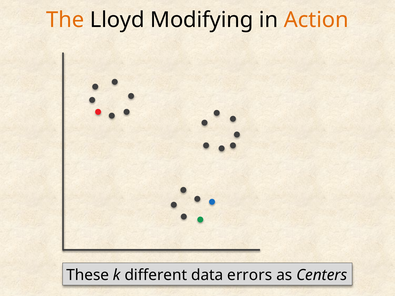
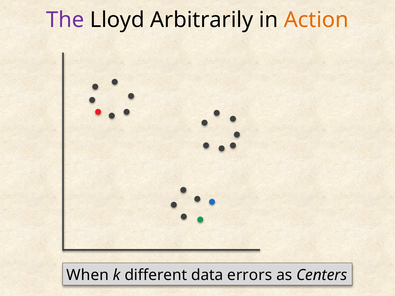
The colour: orange -> purple (65, 20)
Modifying: Modifying -> Arbitrarily (202, 20)
These: These -> When (88, 275)
